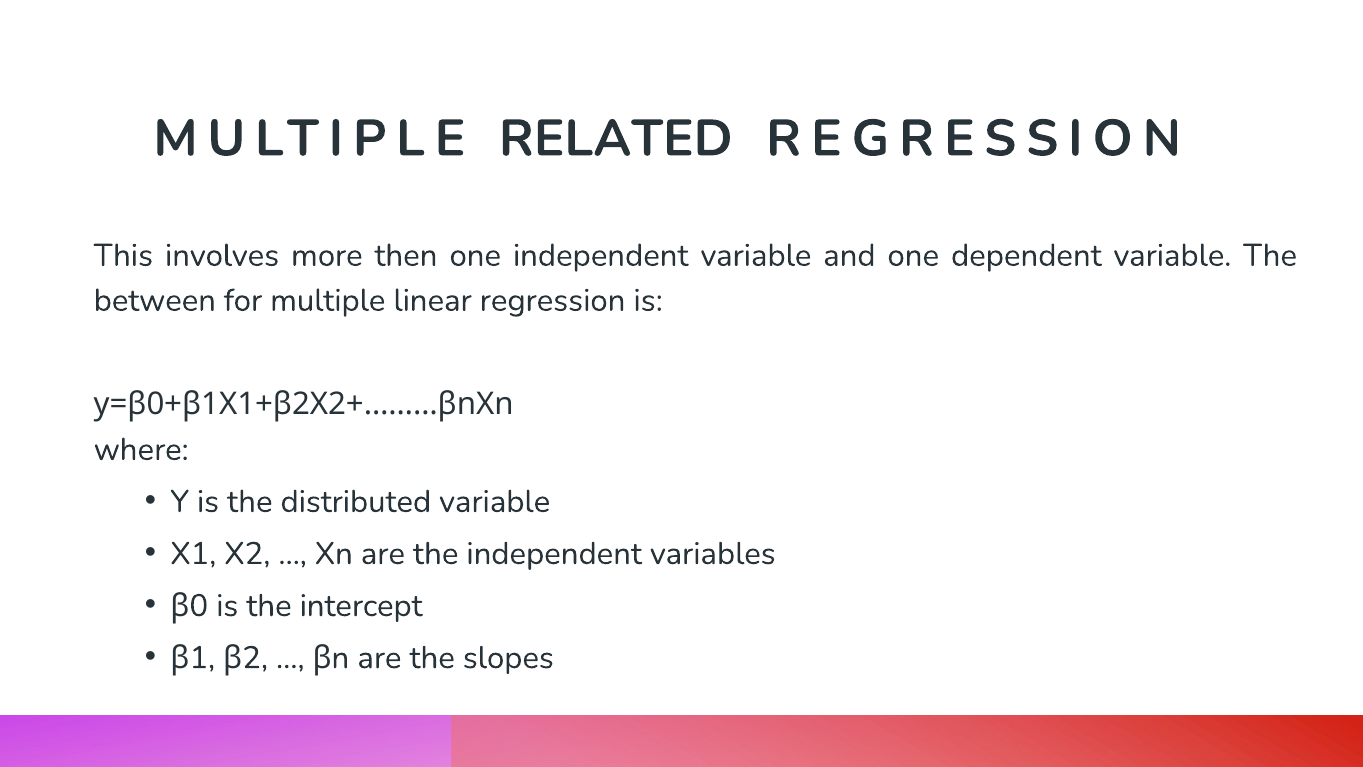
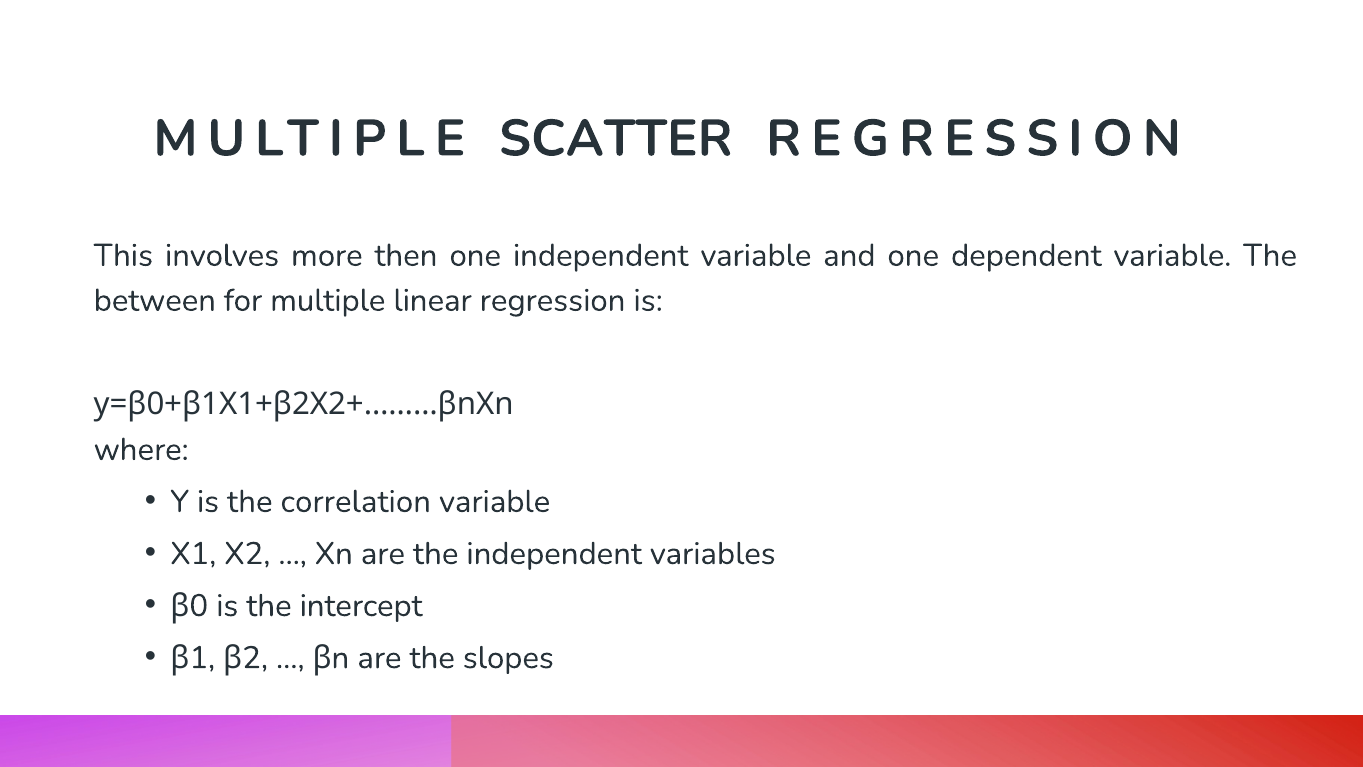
RELATED: RELATED -> SCATTER (616, 138)
distributed: distributed -> correlation (356, 501)
